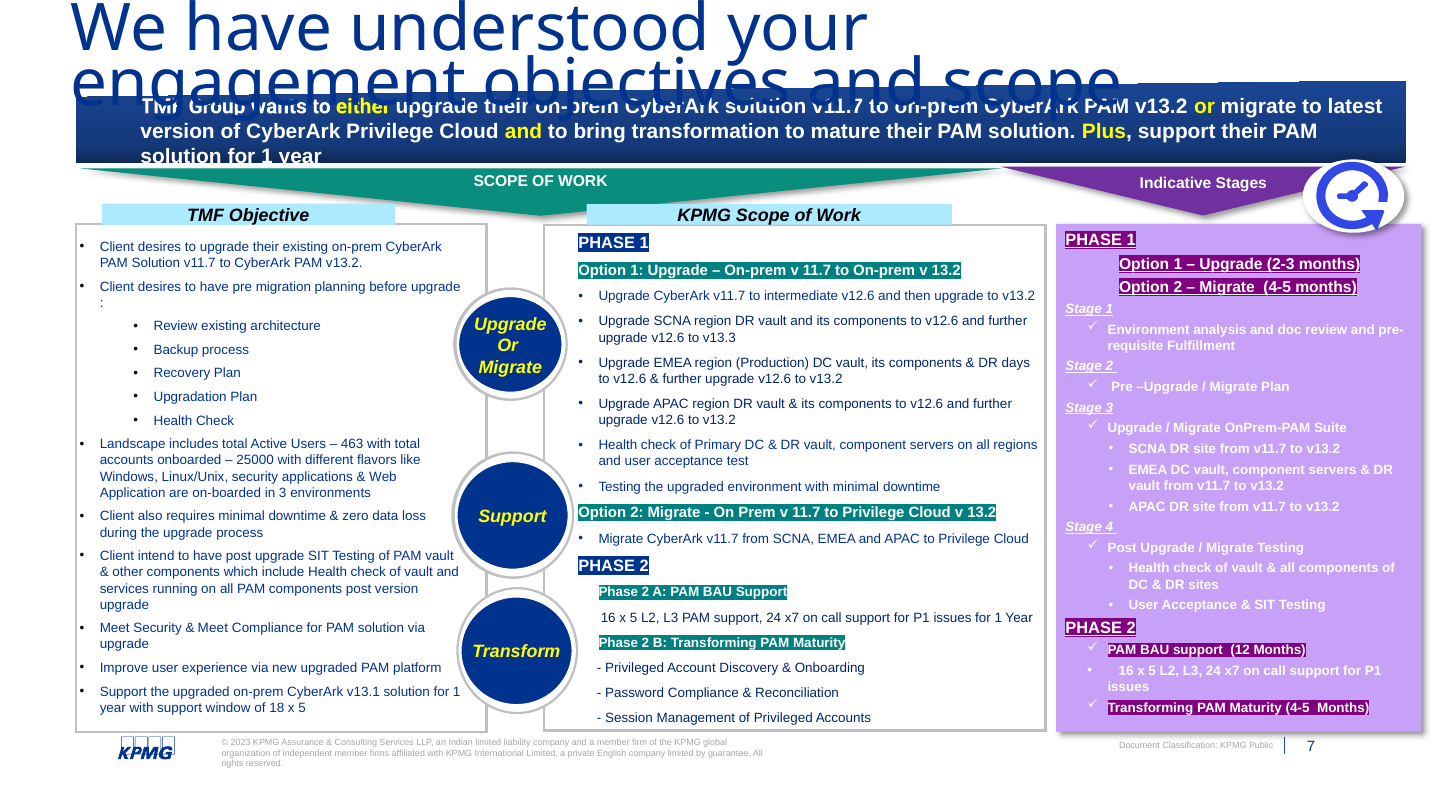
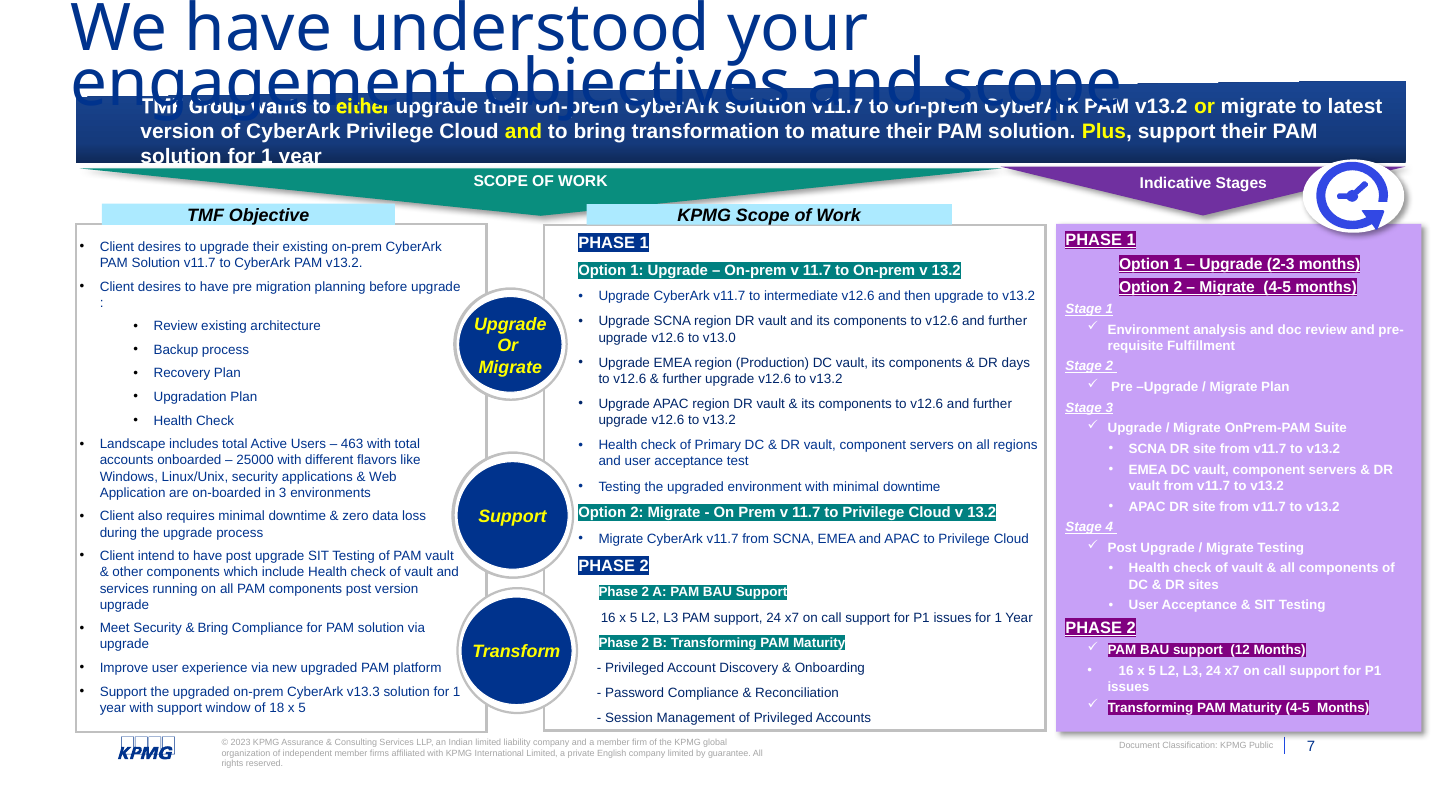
v13.3: v13.3 -> v13.0 (719, 338)
Meet: Meet -> Bring (213, 628)
v13.1: v13.1 -> v13.3 (363, 692)
